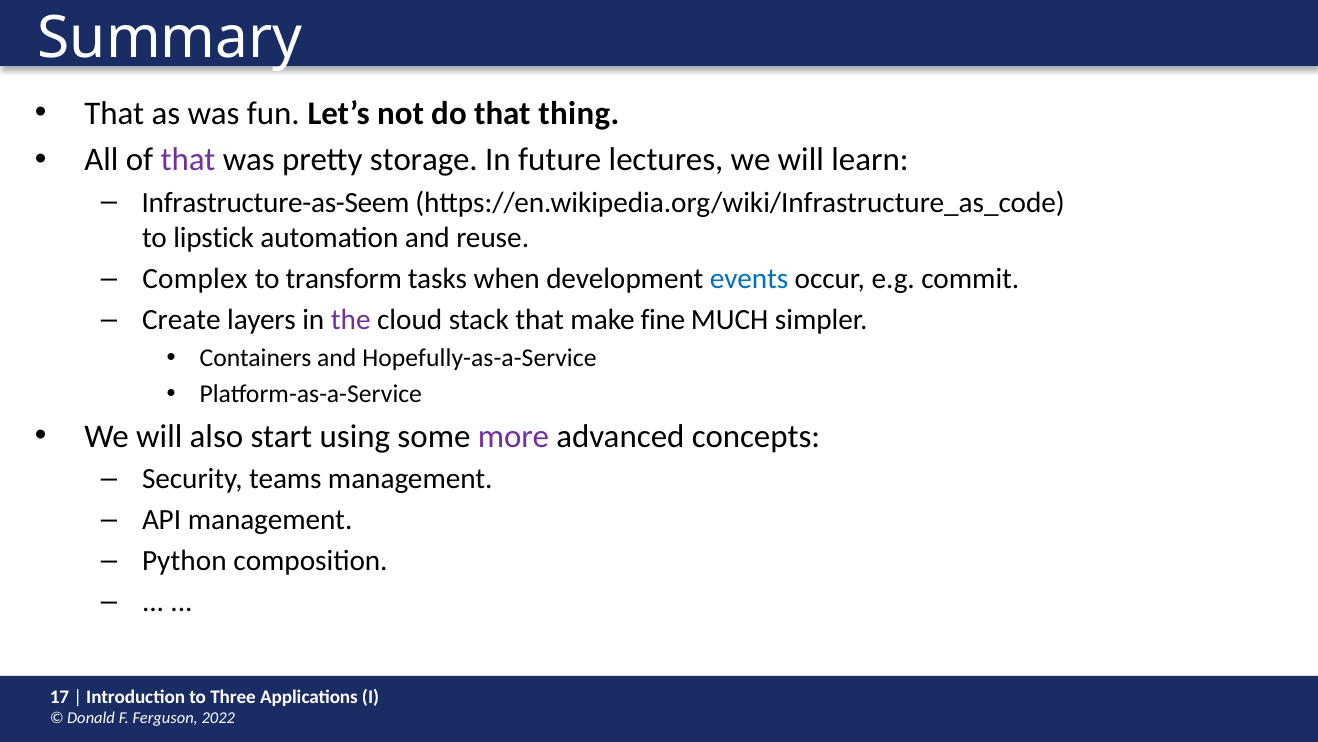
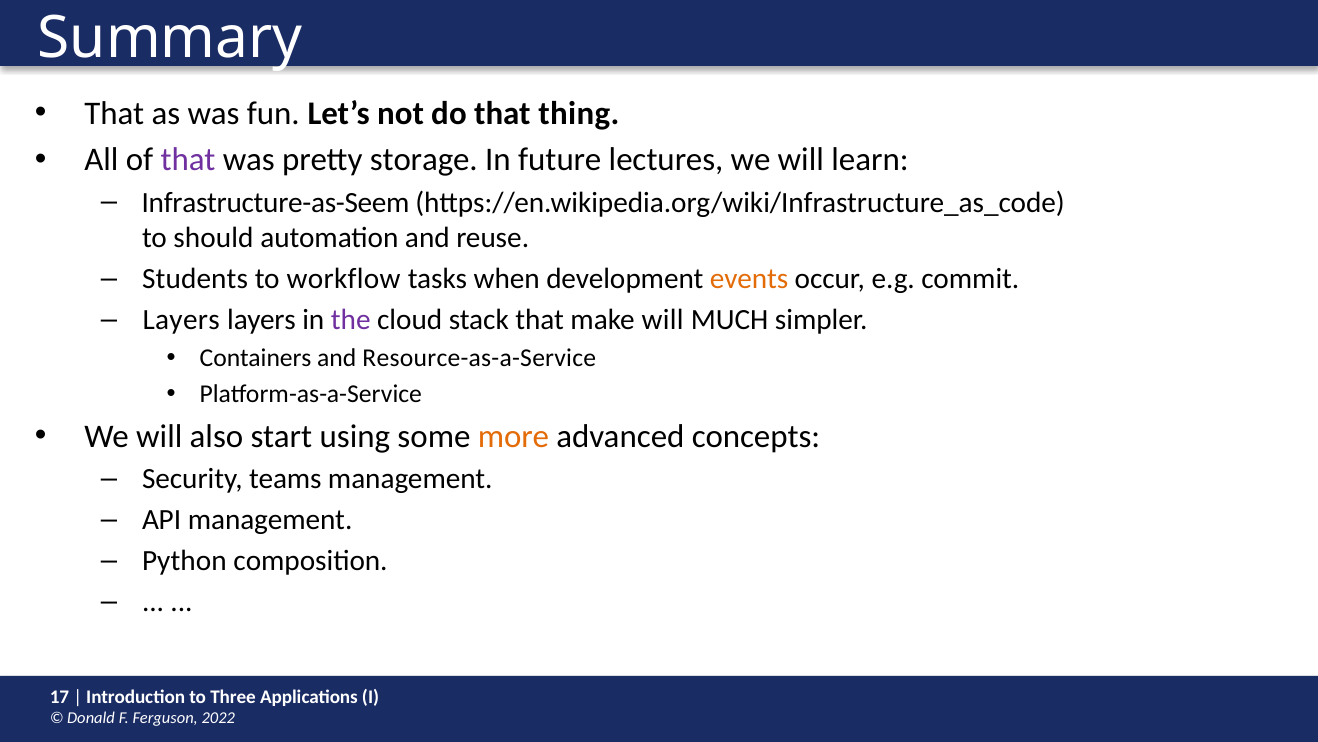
lipstick: lipstick -> should (213, 238)
Complex: Complex -> Students (195, 279)
transform: transform -> workflow (344, 279)
events colour: blue -> orange (749, 279)
Create: Create -> Layers (181, 320)
make fine: fine -> will (663, 320)
Hopefully-as-a-Service: Hopefully-as-a-Service -> Resource-as-a-Service (479, 358)
more colour: purple -> orange (513, 436)
